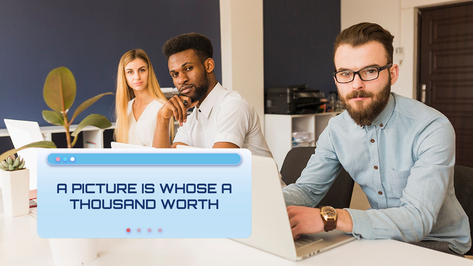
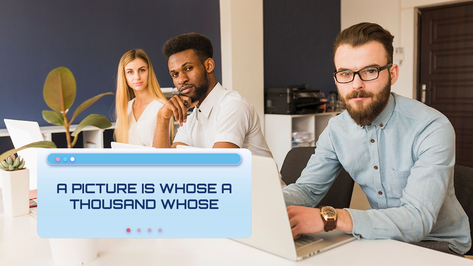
THOUSAND WORTH: WORTH -> WHOSE (190, 205)
